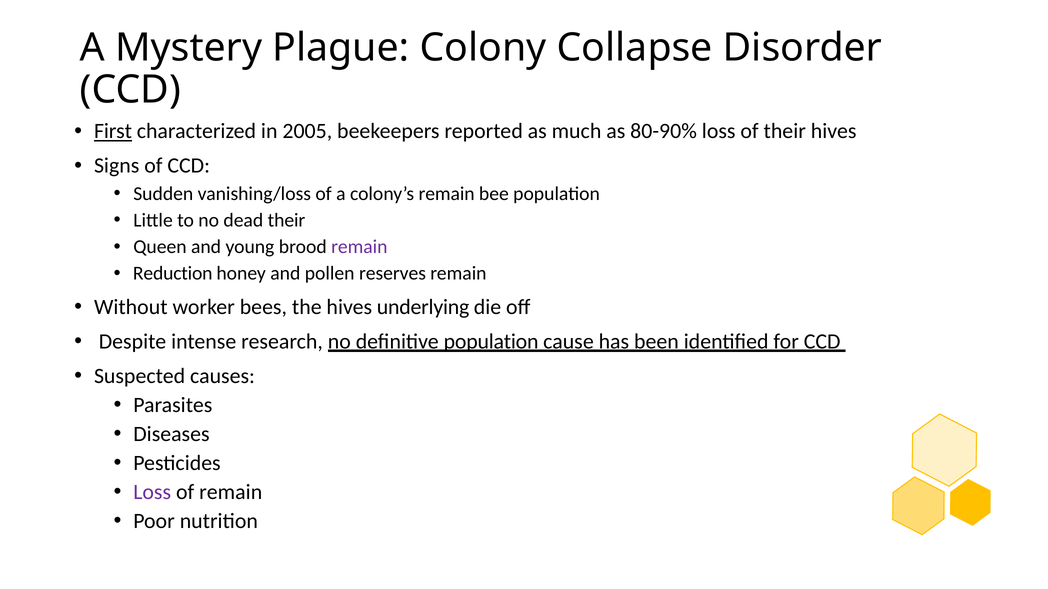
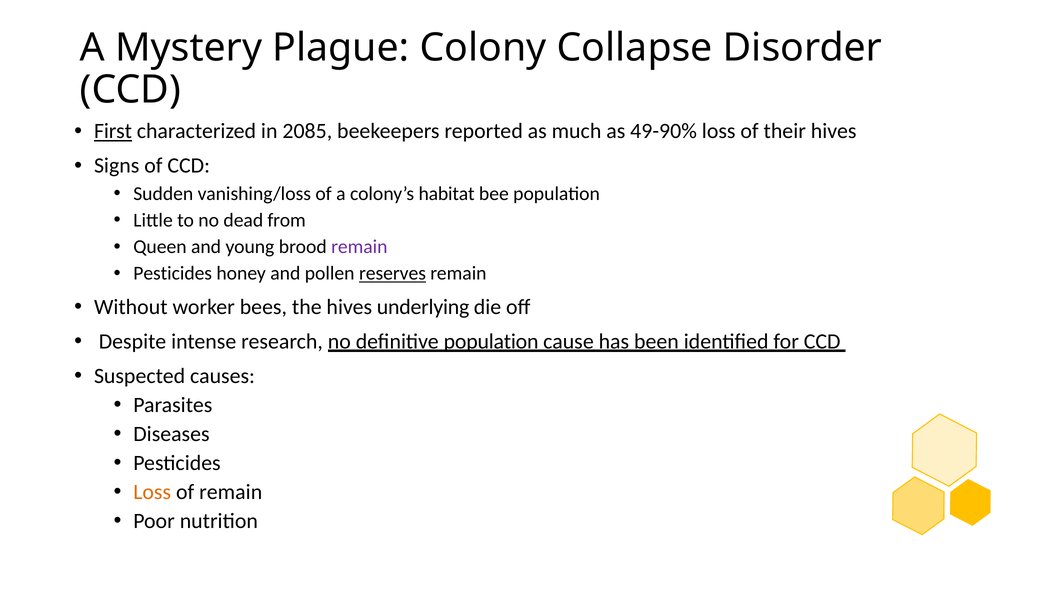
2005: 2005 -> 2085 (307, 131)
80-90%: 80-90% -> 49-90% (664, 131)
colony’s remain: remain -> habitat (447, 194)
dead their: their -> from (287, 220)
Reduction: Reduction -> Pesticides (173, 274)
reserves underline: none -> present (392, 274)
Loss colour: purple -> orange (152, 492)
